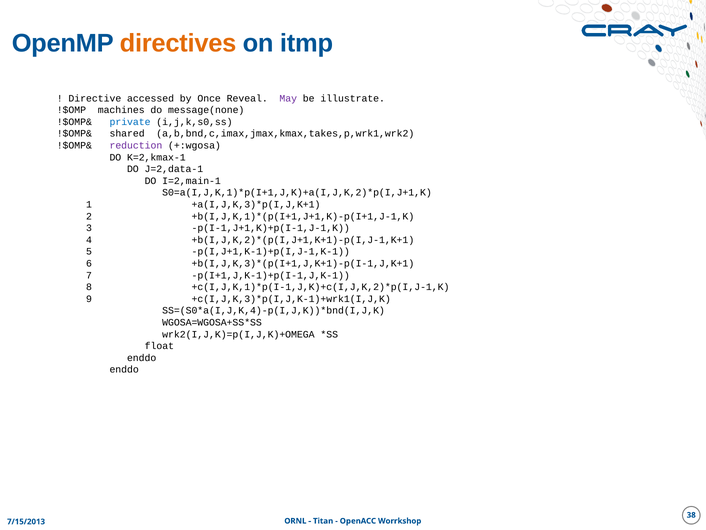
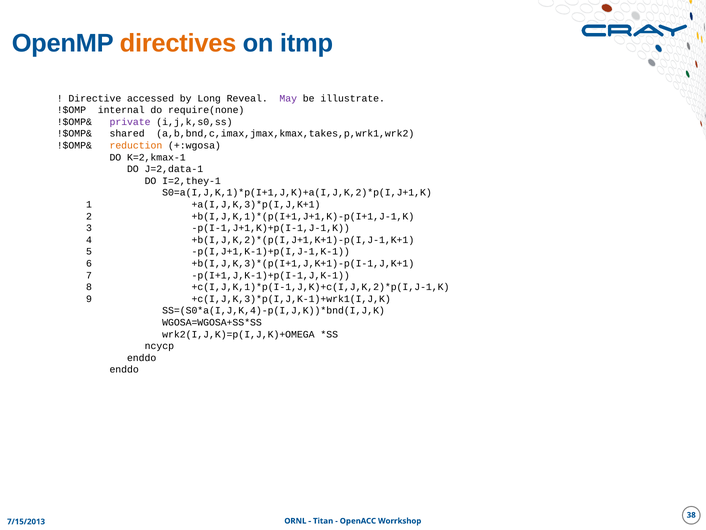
Once: Once -> Long (209, 98)
machines: machines -> internal (121, 110)
message(none: message(none -> require(none (206, 110)
private colour: blue -> purple (130, 122)
reduction colour: purple -> orange (136, 145)
I=2,main-1: I=2,main-1 -> I=2,they-1 (192, 181)
float: float -> ncycp (159, 346)
